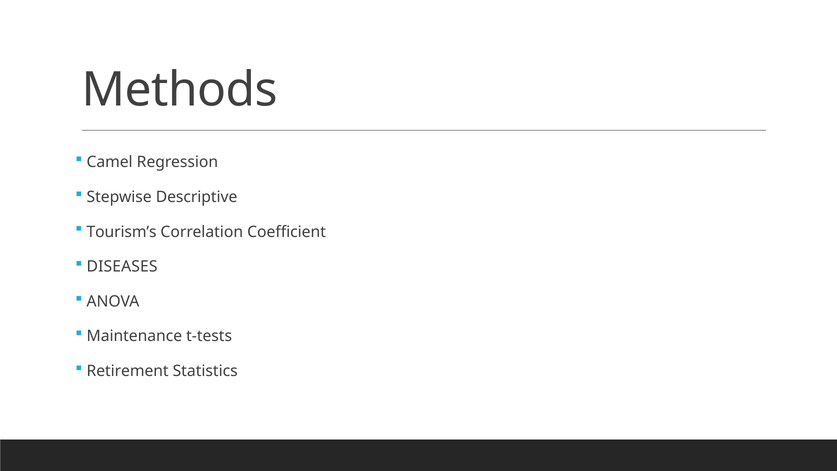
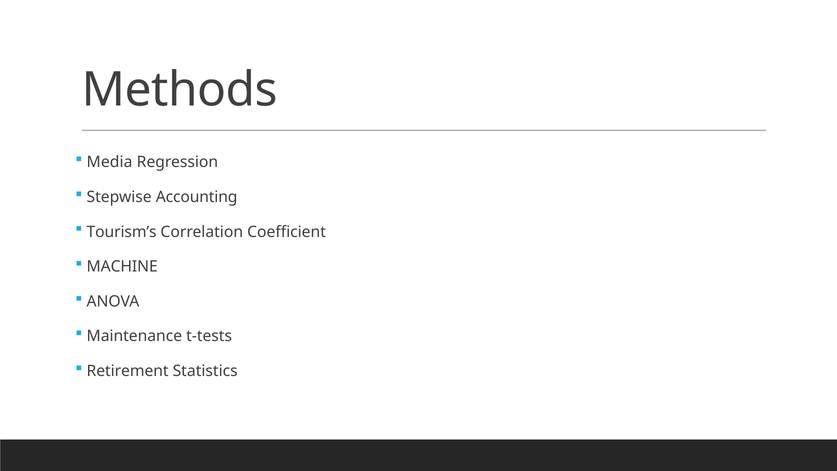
Camel: Camel -> Media (110, 162)
Descriptive: Descriptive -> Accounting (197, 197)
DISEASES: DISEASES -> MACHINE (122, 267)
